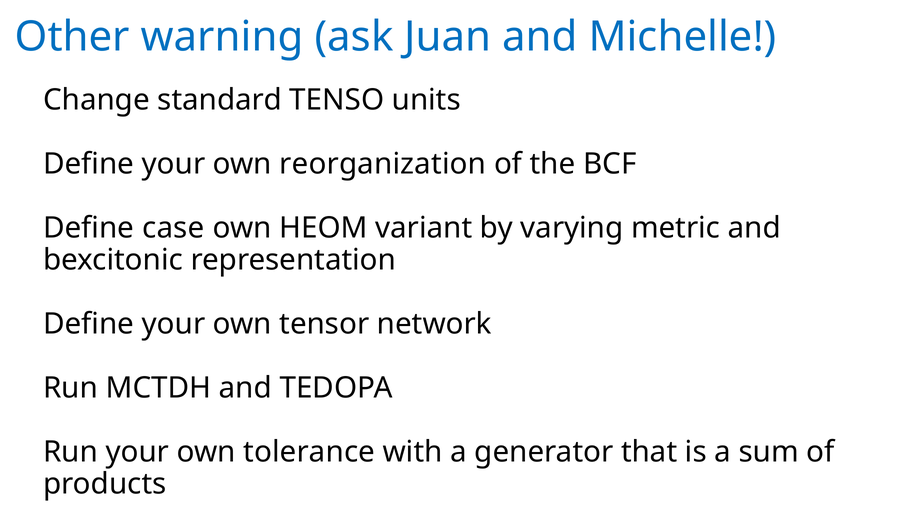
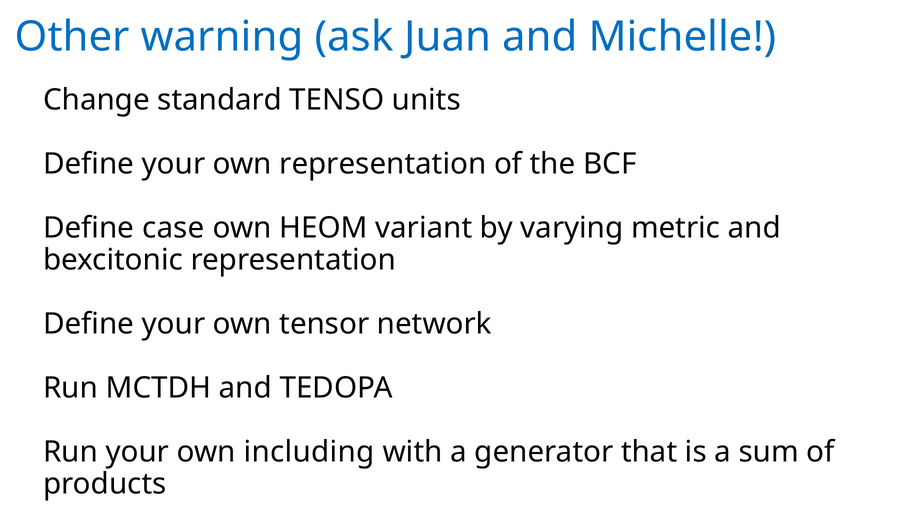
own reorganization: reorganization -> representation (383, 164)
tolerance: tolerance -> including (309, 452)
